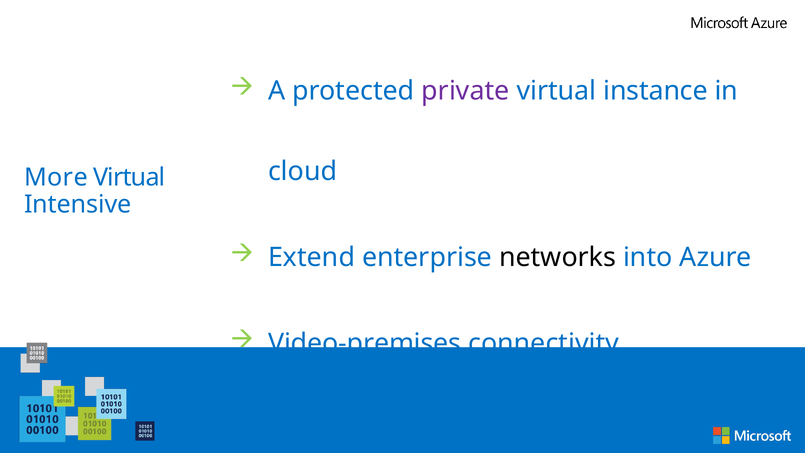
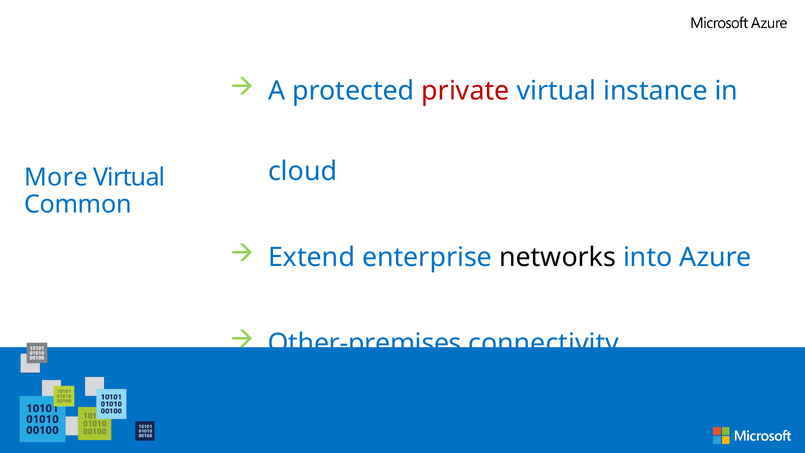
private colour: purple -> red (465, 91)
Intensive: Intensive -> Common (78, 204)
Video-premises: Video-premises -> Other-premises (365, 343)
